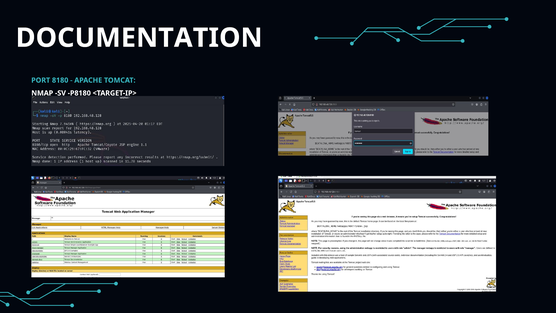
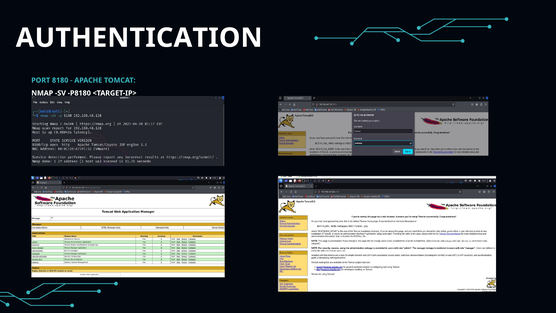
DOCUMENTATION: DOCUMENTATION -> AUTHENTICATION (139, 38)
